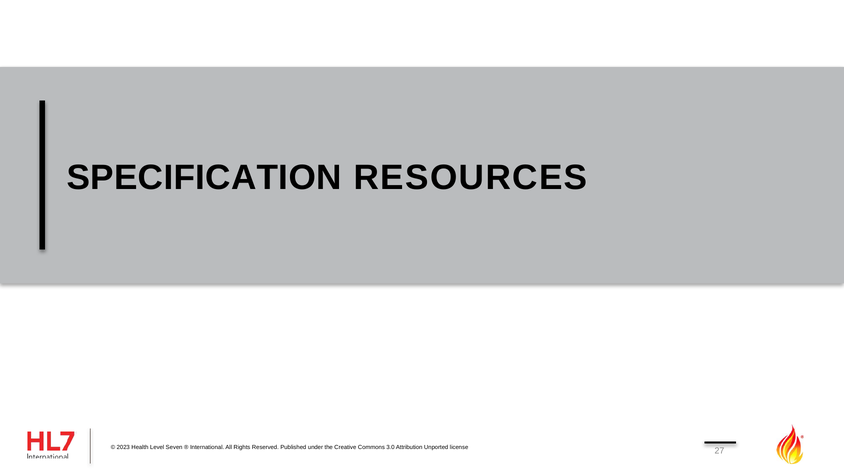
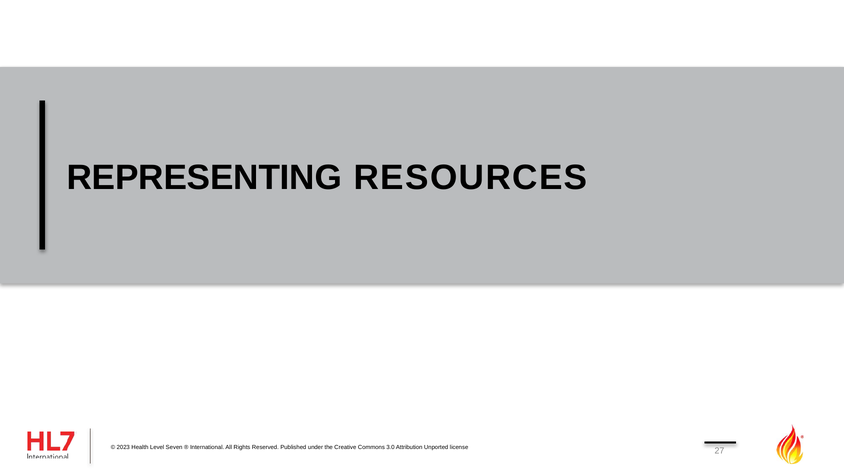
SPECIFICATION: SPECIFICATION -> REPRESENTING (204, 178)
